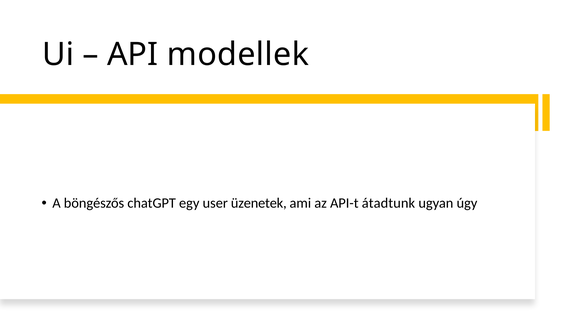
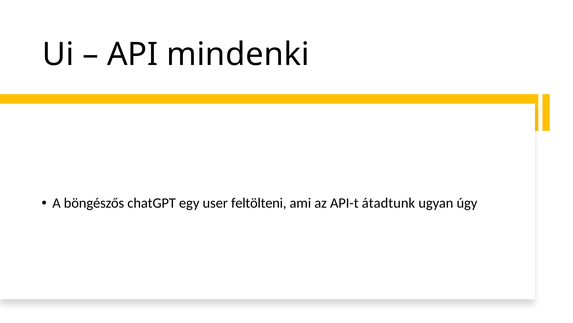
modellek: modellek -> mindenki (238, 54)
üzenetek: üzenetek -> feltölteni (259, 203)
